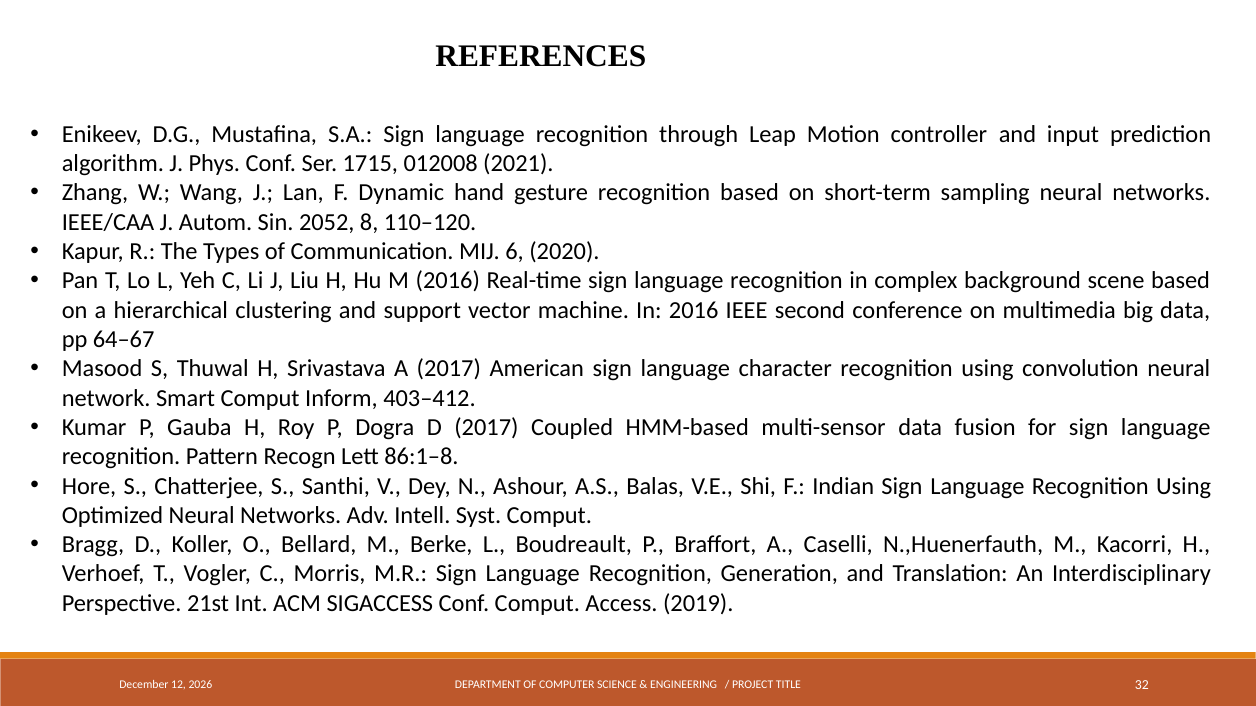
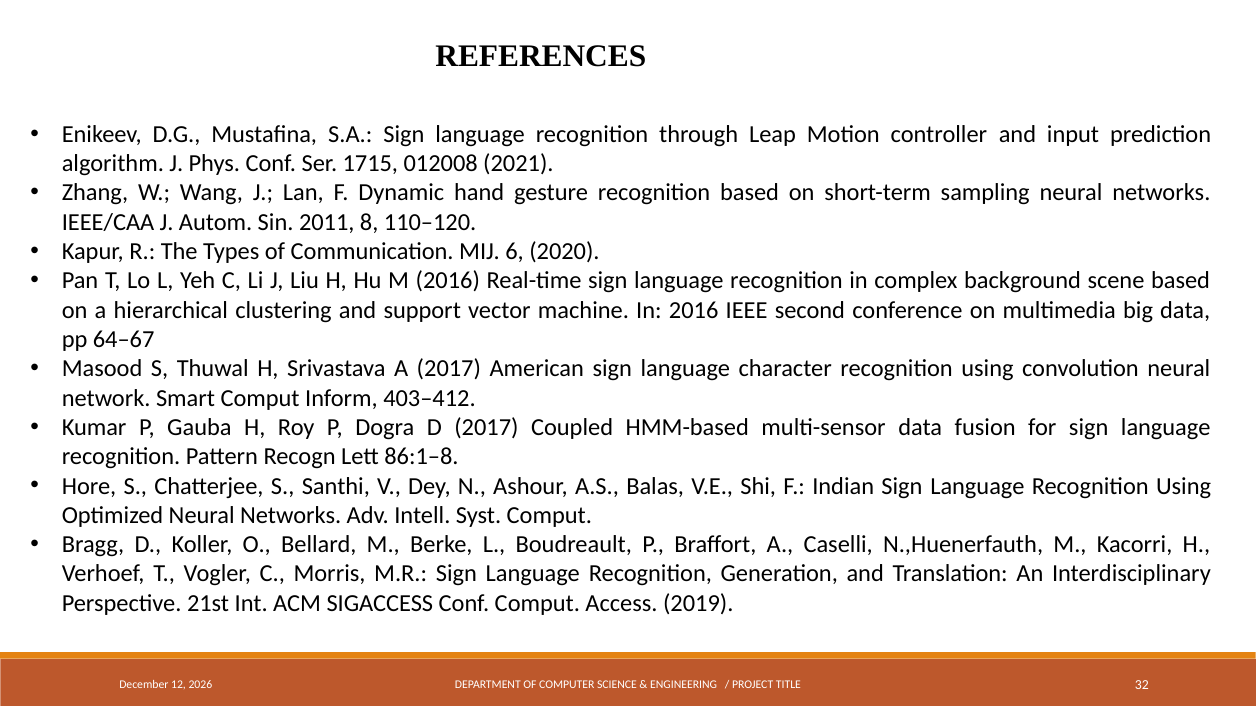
2052: 2052 -> 2011 (327, 222)
